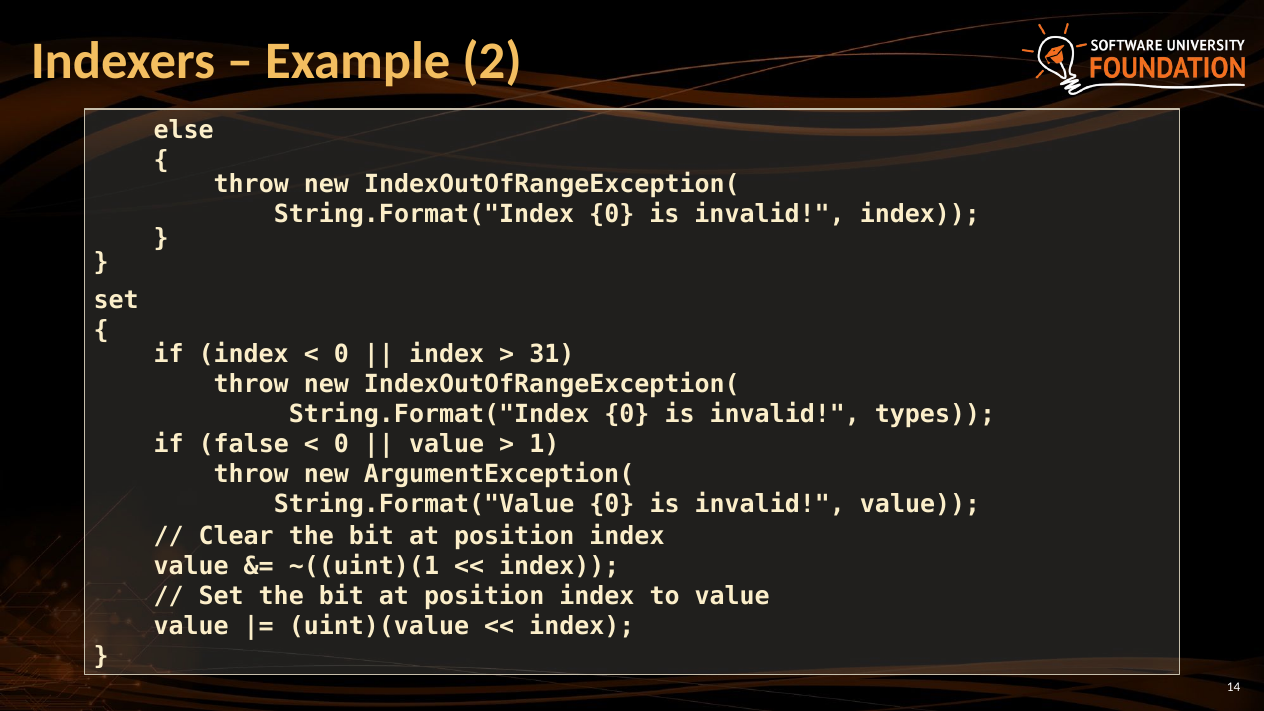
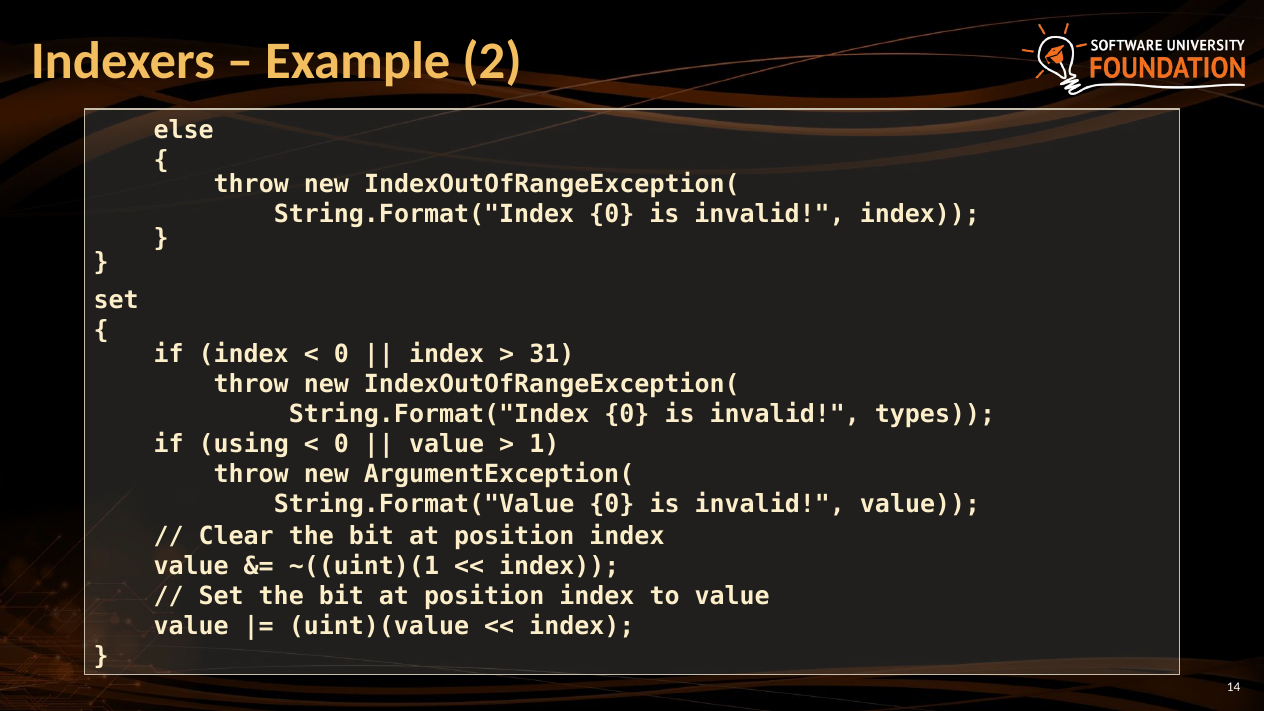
false: false -> using (244, 445)
